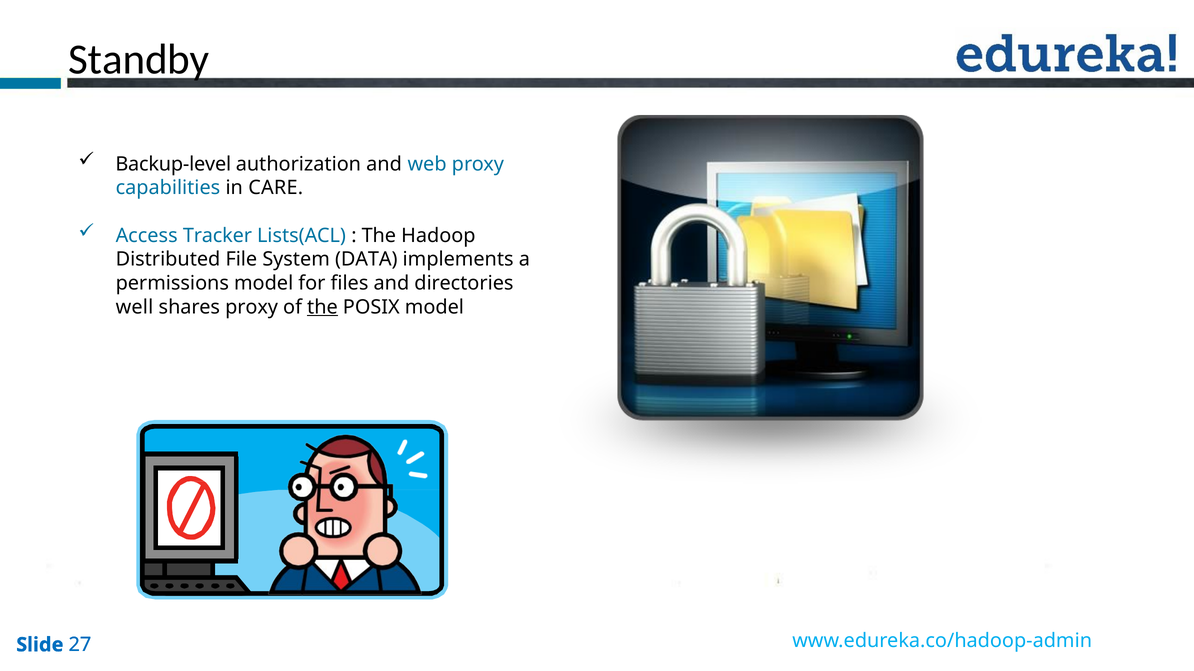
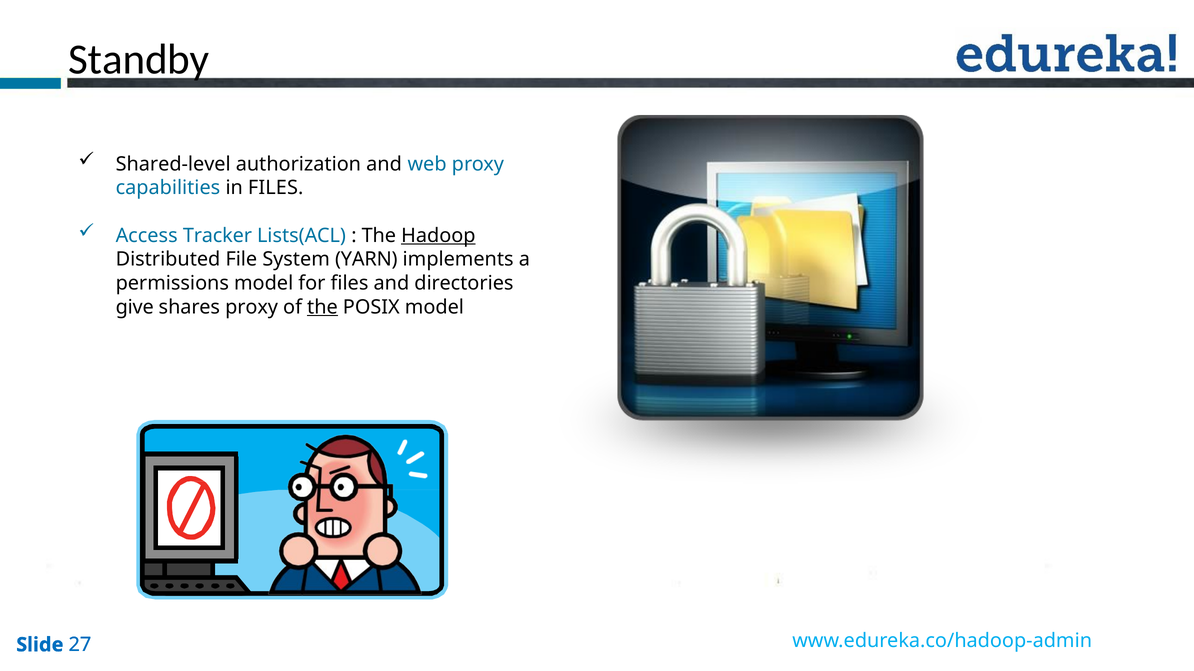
Backup-level: Backup-level -> Shared-level (173, 164)
in CARE: CARE -> FILES (276, 188)
Hadoop underline: none -> present (438, 236)
DATA: DATA -> YARN (366, 260)
well: well -> give (135, 307)
